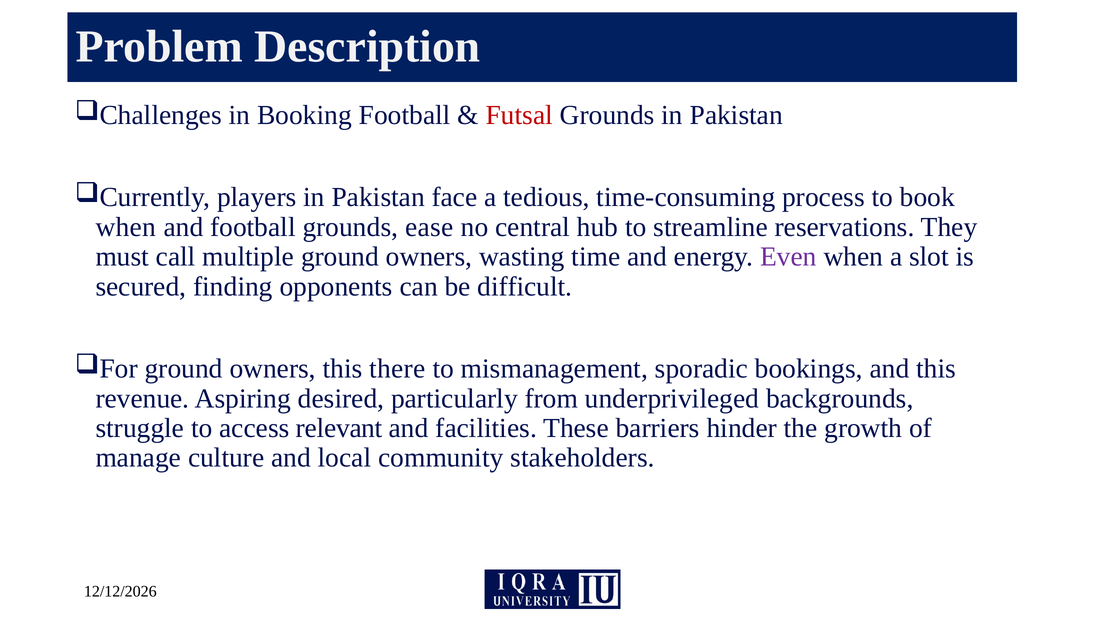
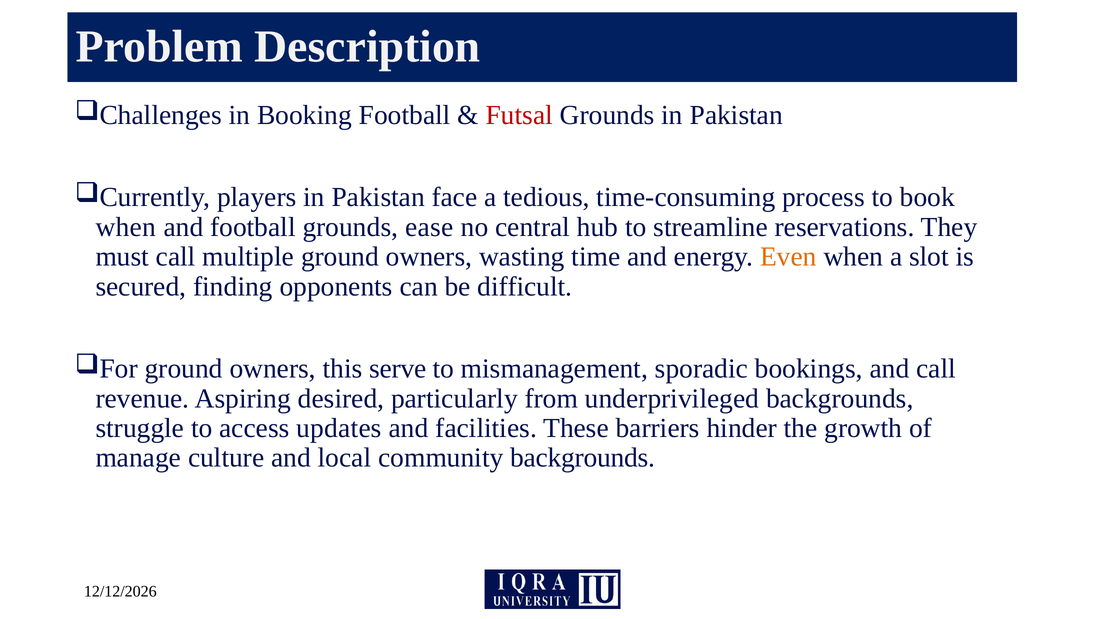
Even colour: purple -> orange (788, 257)
there: there -> serve (398, 369)
and this: this -> call (936, 369)
relevant: relevant -> updates (339, 428)
community stakeholders: stakeholders -> backgrounds (583, 458)
